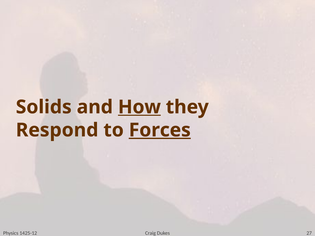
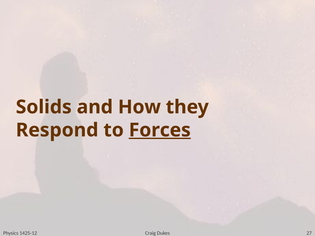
How underline: present -> none (139, 107)
